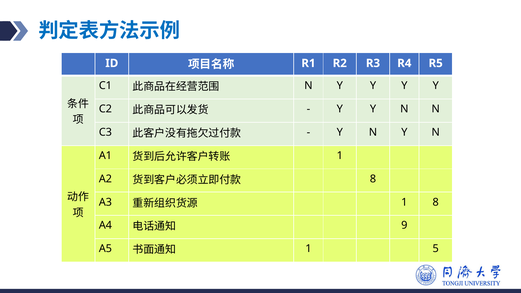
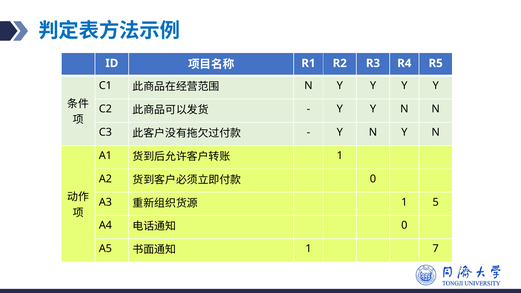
8: 8 -> 0 (373, 179)
1 8: 8 -> 5 (436, 202)
9: 9 -> 0 (404, 225)
5: 5 -> 7 (436, 249)
